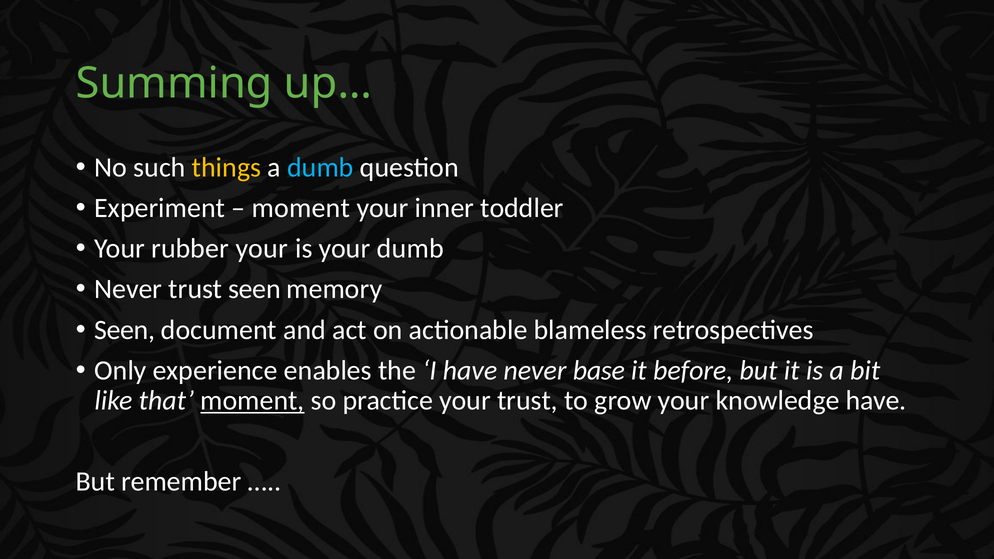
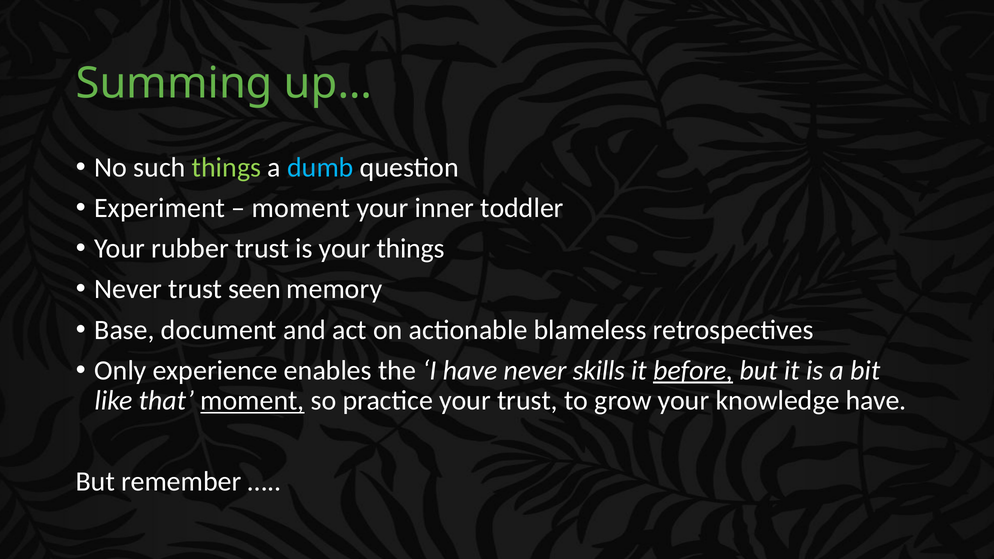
things colour: yellow -> light green (227, 168)
rubber your: your -> trust (262, 249)
your dumb: dumb -> things (411, 249)
Seen: Seen -> Base (125, 330)
base: base -> skills (599, 370)
before underline: none -> present (693, 370)
